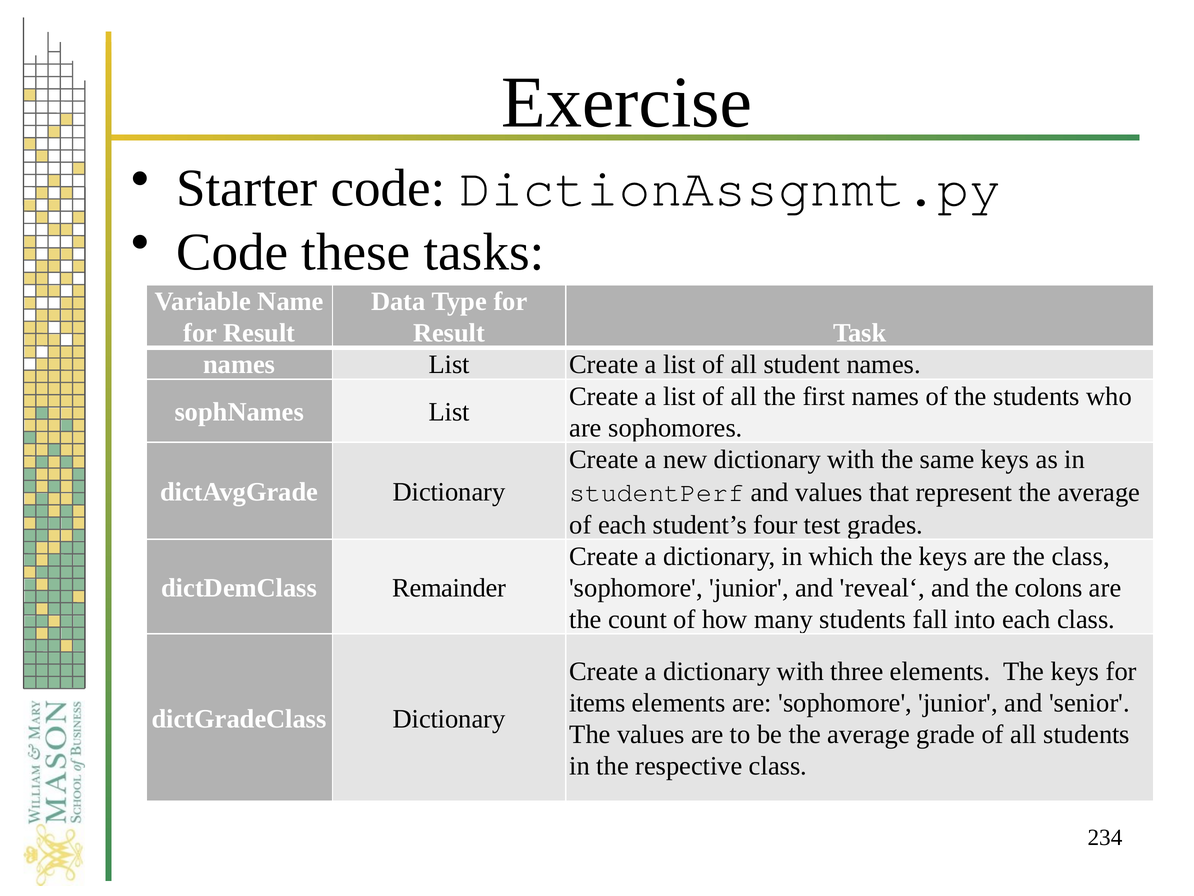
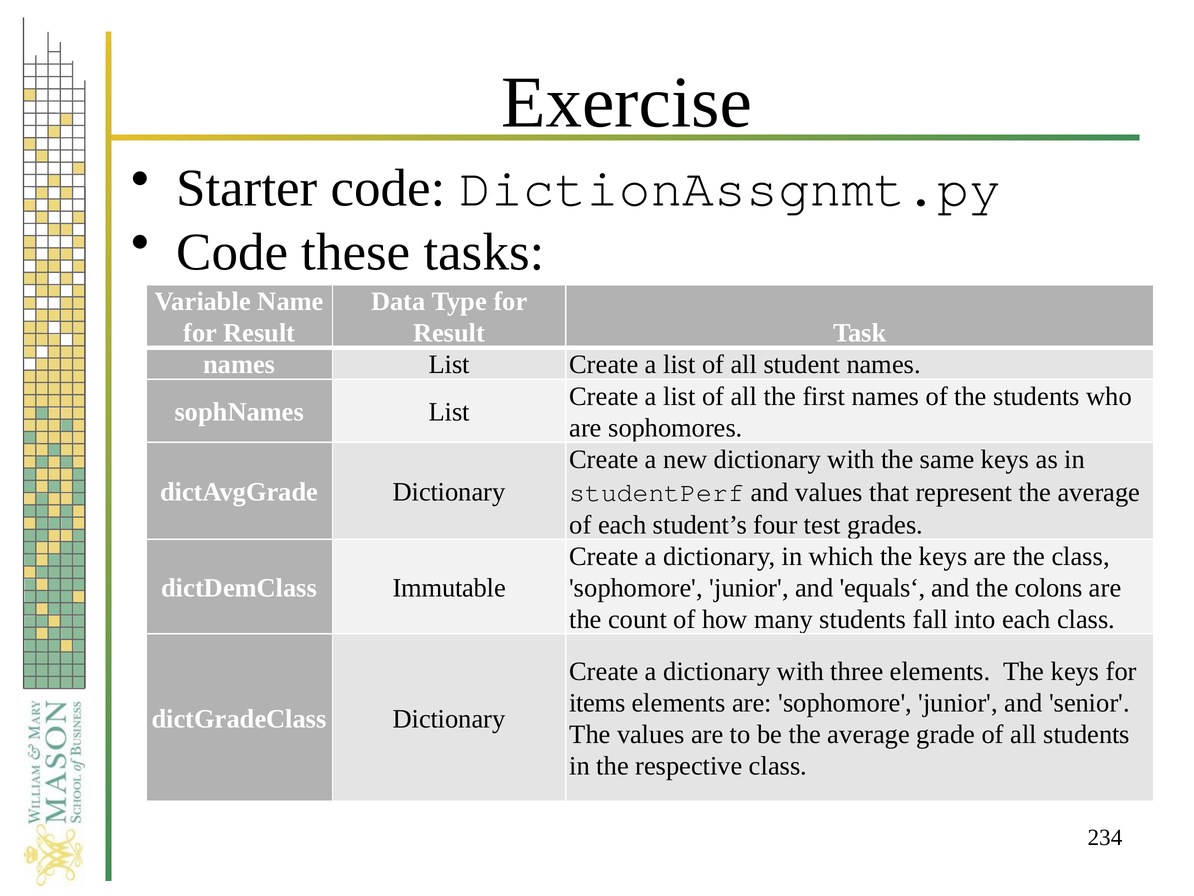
Remainder: Remainder -> Immutable (449, 587)
reveal‘: reveal‘ -> equals‘ (882, 587)
